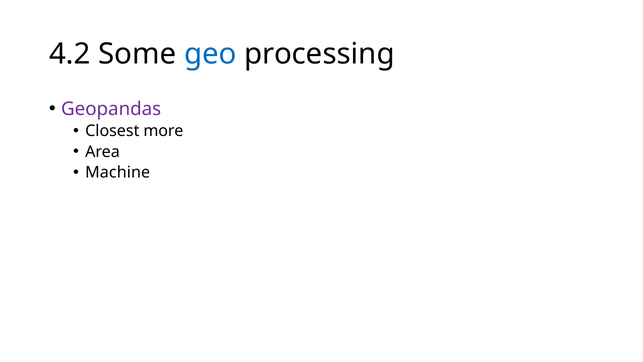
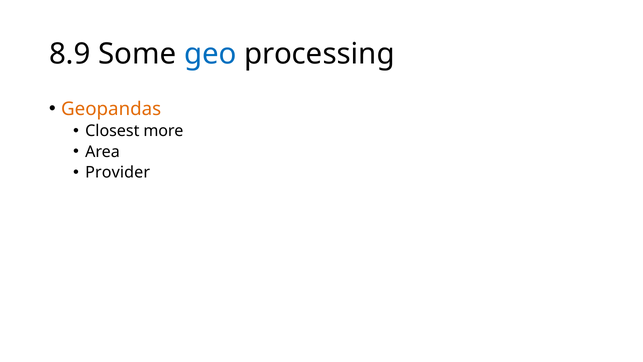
4.2: 4.2 -> 8.9 (70, 54)
Geopandas colour: purple -> orange (111, 109)
Machine: Machine -> Provider (118, 172)
